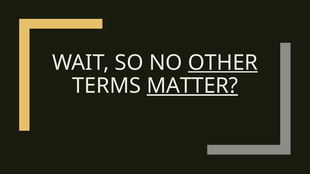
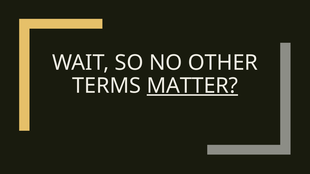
OTHER underline: present -> none (223, 63)
